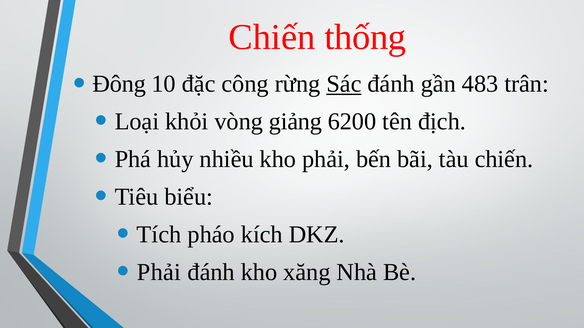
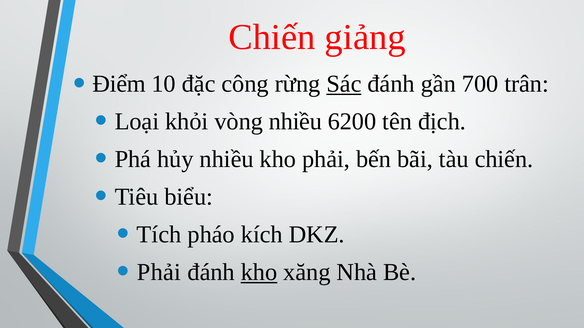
thống: thống -> giảng (365, 37)
Đông: Đông -> Điểm (119, 84)
483: 483 -> 700 (480, 84)
vòng giảng: giảng -> nhiều (295, 122)
kho underline: none -> present (259, 273)
